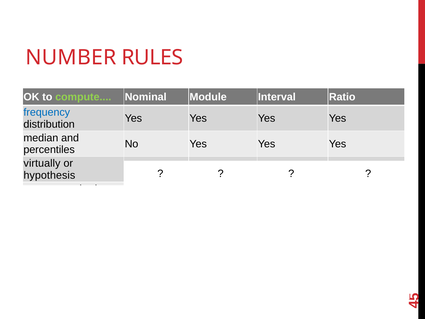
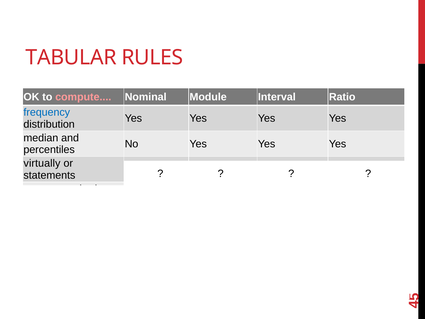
NUMBER: NUMBER -> TABULAR (71, 57)
compute colour: light green -> pink (83, 97)
hypothesis: hypothesis -> statements (49, 175)
